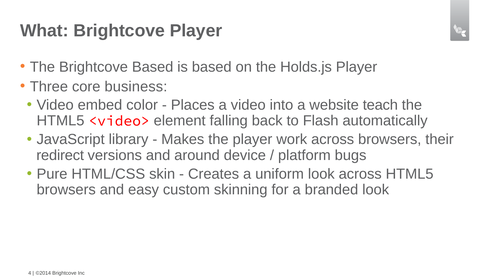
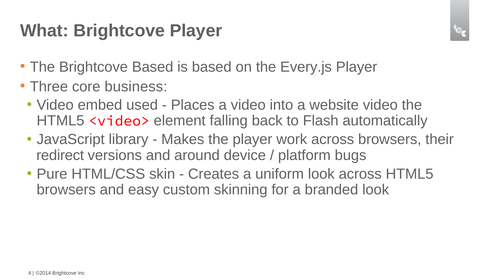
Holds.js: Holds.js -> Every.js (306, 67)
color: color -> used (142, 105)
website teach: teach -> video (380, 105)
